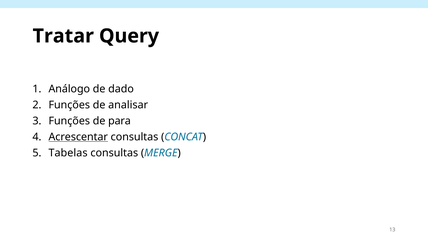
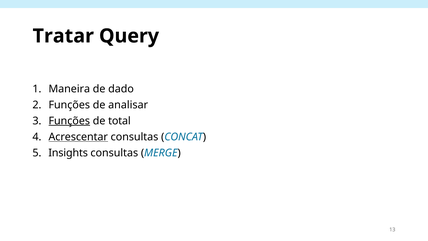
Análogo: Análogo -> Maneira (69, 89)
Funções underline: none -> present (69, 121)
para: para -> total (119, 121)
Tabelas: Tabelas -> Insights (68, 153)
